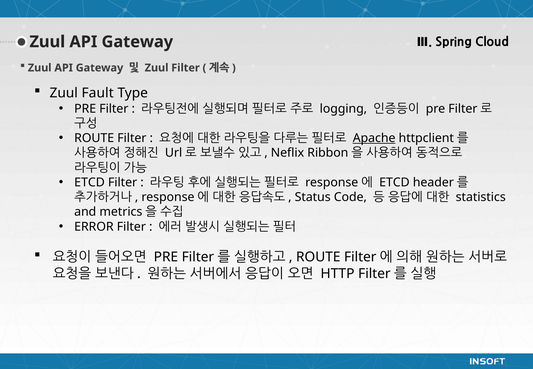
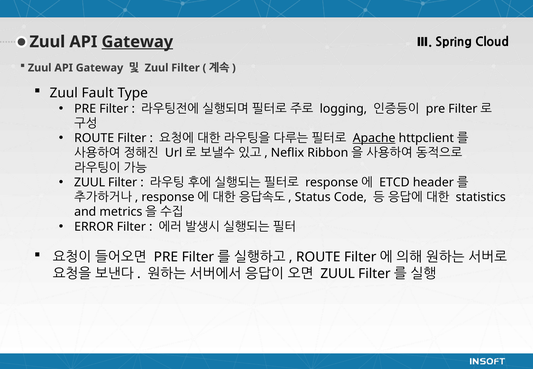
Gateway underline: none -> present (137, 42)
ETCD: ETCD -> ZUUL (90, 182)
HTTP: HTTP -> ZUUL (338, 274)
